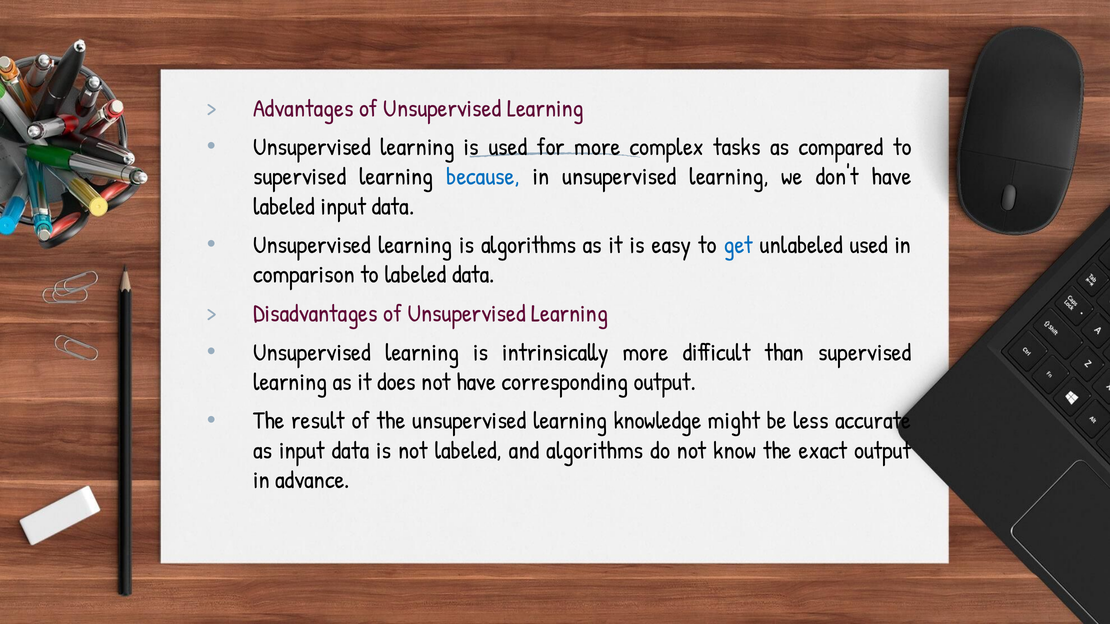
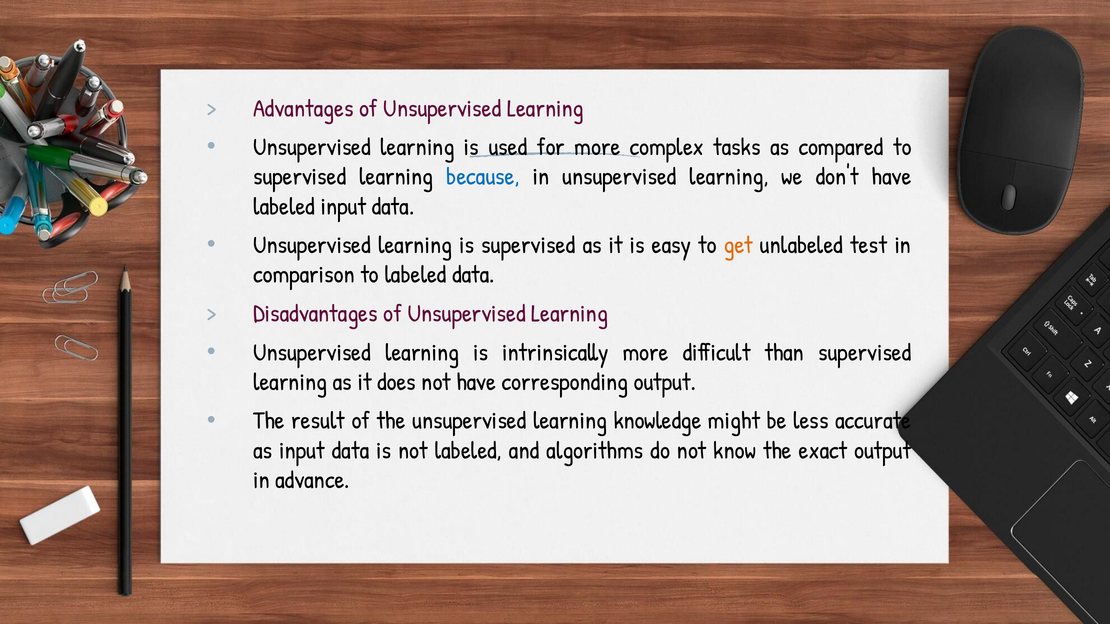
is algorithms: algorithms -> supervised (528, 245)
get colour: blue -> orange (738, 245)
unlabeled used: used -> test (869, 245)
